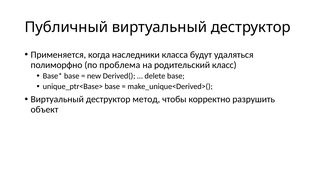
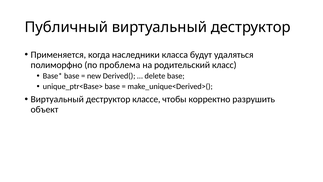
метод: метод -> классе (146, 99)
